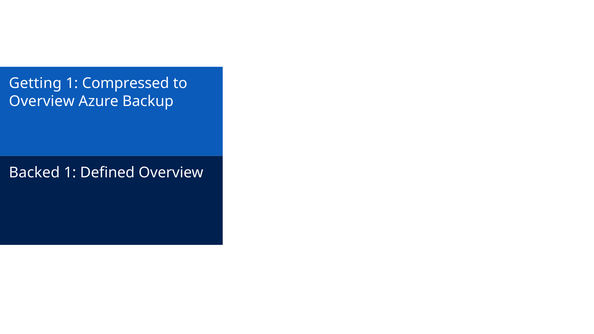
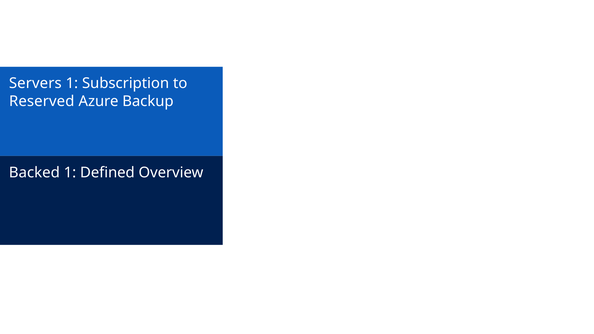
Getting: Getting -> Servers (35, 83)
Compressed: Compressed -> Subscription (126, 83)
Overview: Overview -> Reserved (42, 101)
